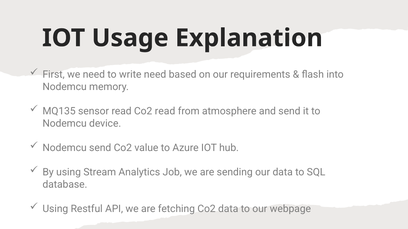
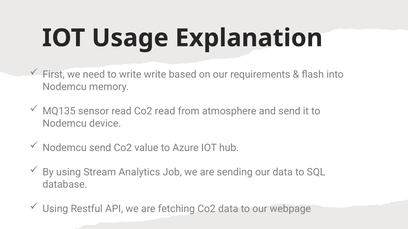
write need: need -> write (155, 75)
